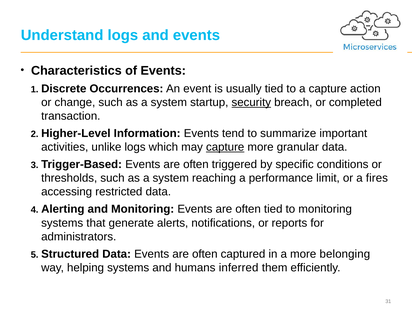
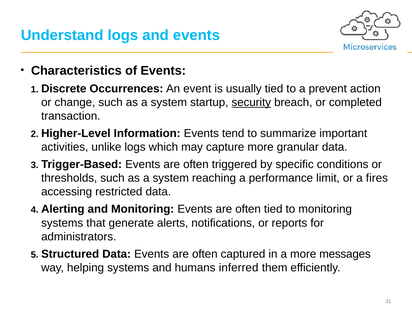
a capture: capture -> prevent (328, 89)
capture underline: present -> none (225, 147)
belonging: belonging -> messages (345, 254)
